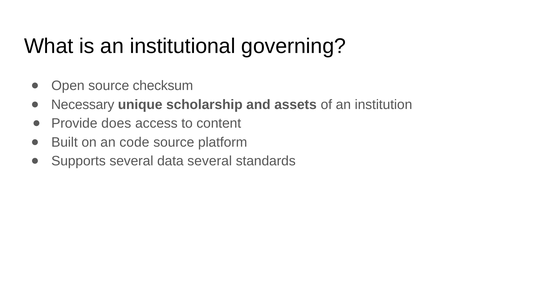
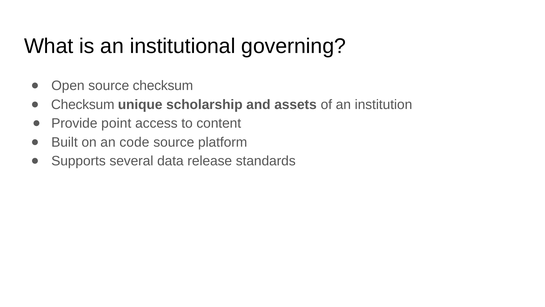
Necessary: Necessary -> Checksum (83, 105)
does: does -> point (116, 123)
data several: several -> release (210, 161)
